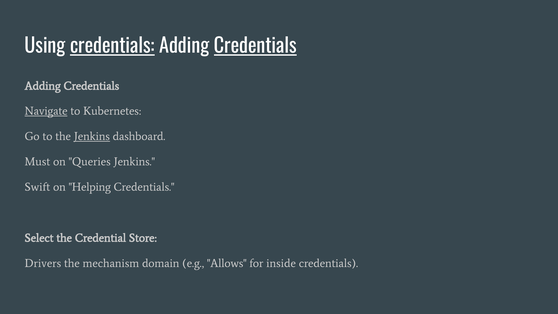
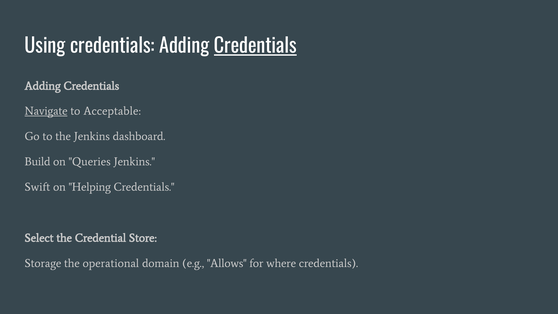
credentials underline: present -> none (112, 46)
Kubernetes: Kubernetes -> Acceptable (112, 111)
Jenkins underline: present -> none (92, 136)
Must: Must -> Build (37, 162)
Drivers: Drivers -> Storage (43, 263)
mechanism: mechanism -> operational (111, 263)
inside: inside -> where (281, 263)
